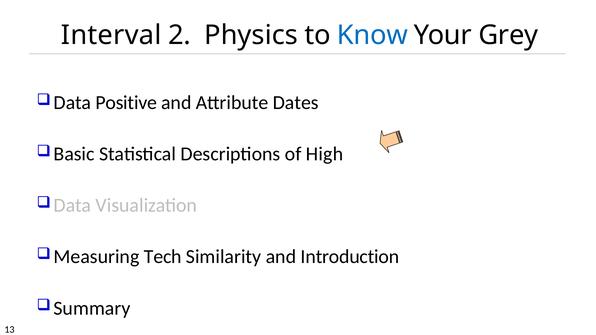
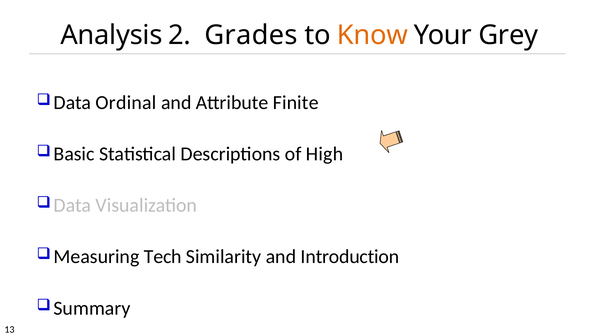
Interval: Interval -> Analysis (111, 35)
Physics: Physics -> Grades (251, 35)
Know colour: blue -> orange (372, 35)
Positive: Positive -> Ordinal (126, 103)
Dates: Dates -> Finite (296, 103)
